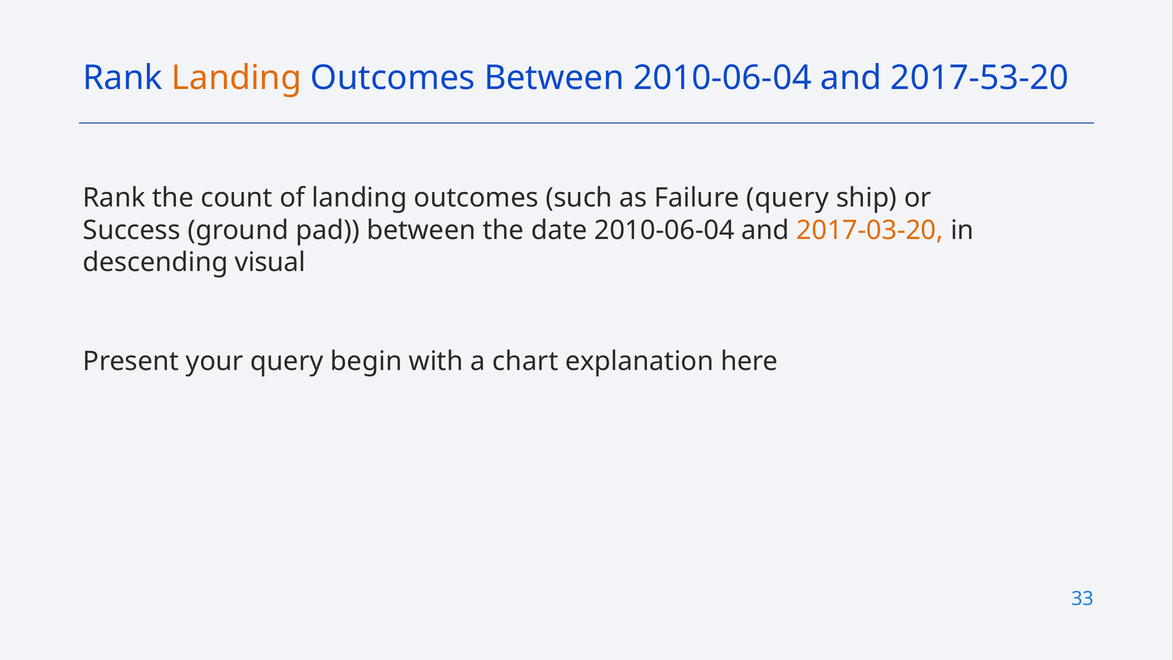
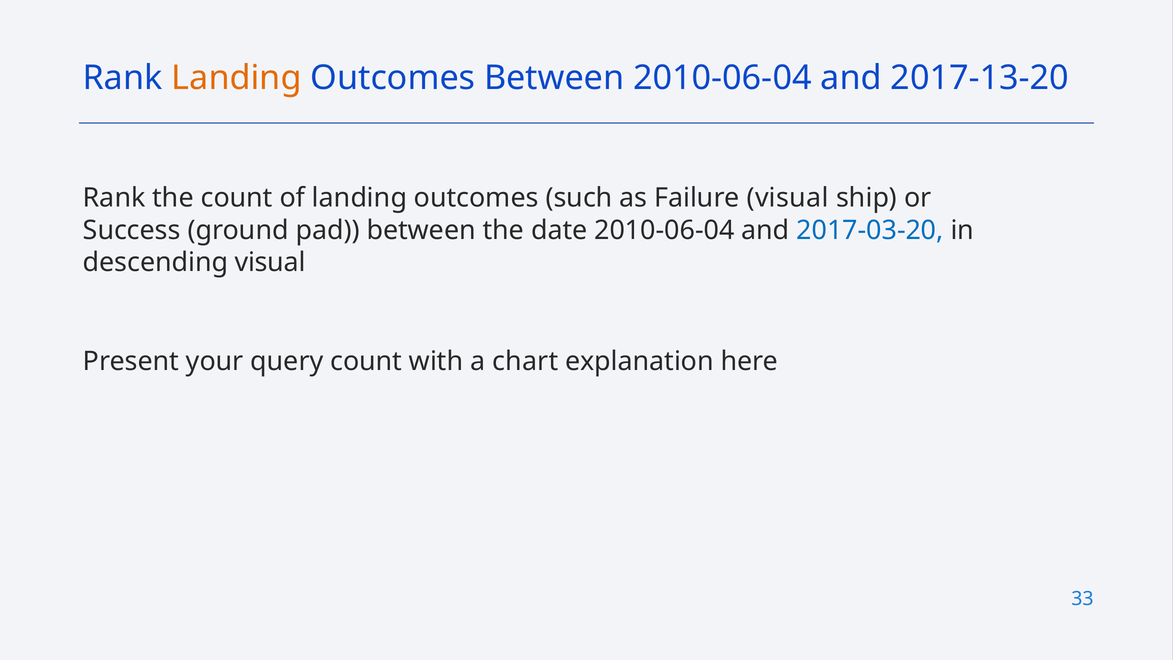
2017-53-20: 2017-53-20 -> 2017-13-20 (980, 78)
Failure query: query -> visual (788, 198)
2017-03-20 colour: orange -> blue (870, 230)
query begin: begin -> count (366, 361)
